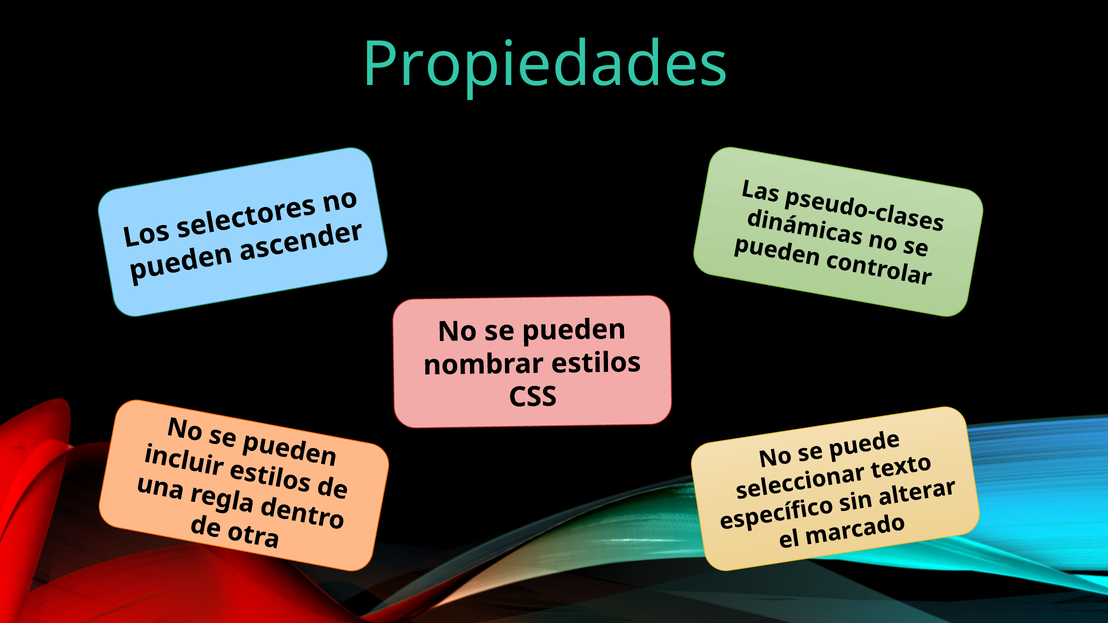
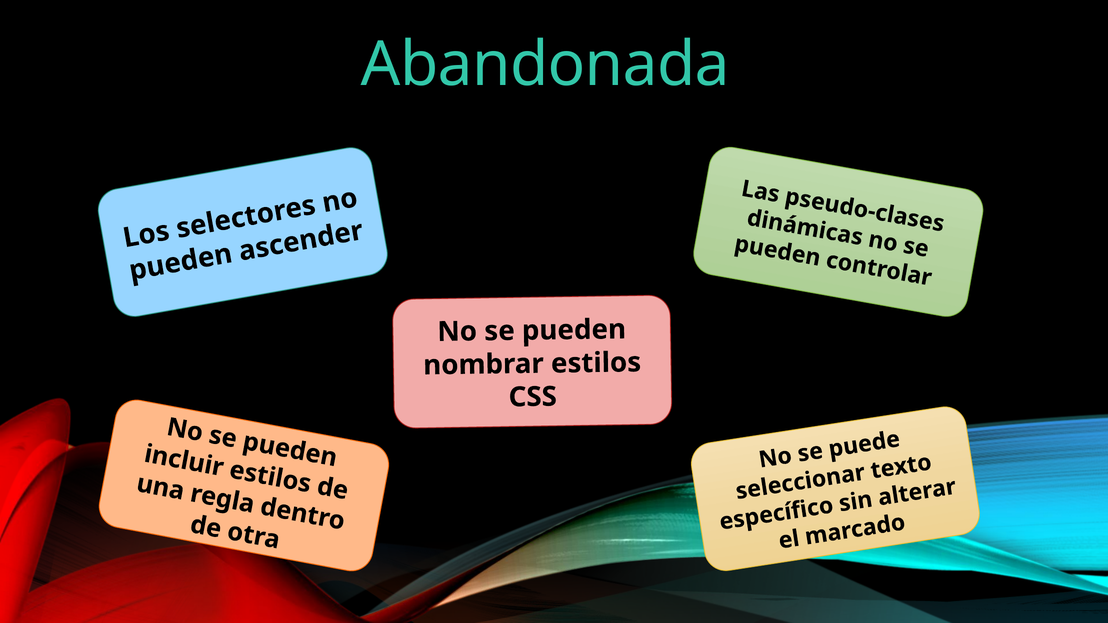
Propiedades: Propiedades -> Abandonada (545, 64)
